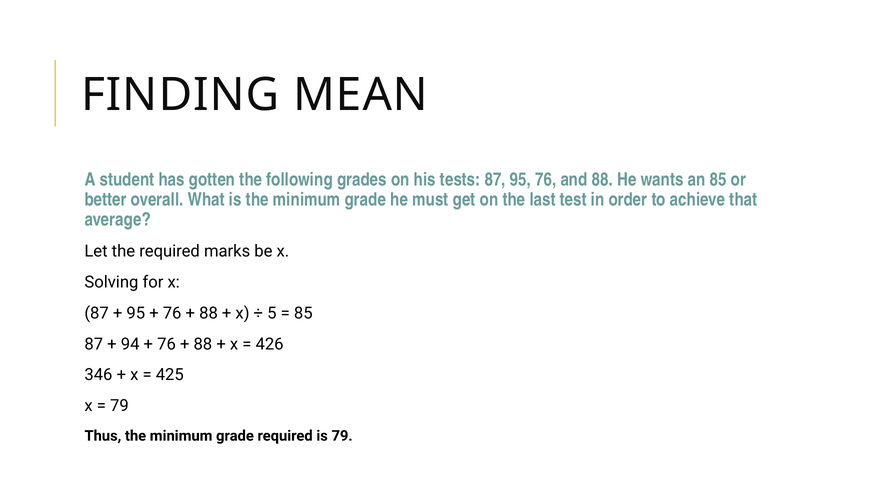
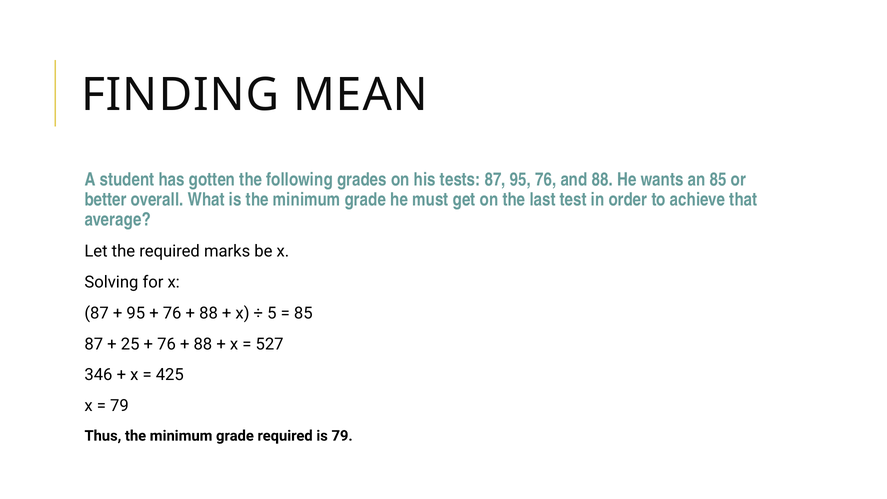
94: 94 -> 25 (130, 344)
426: 426 -> 527 (270, 344)
